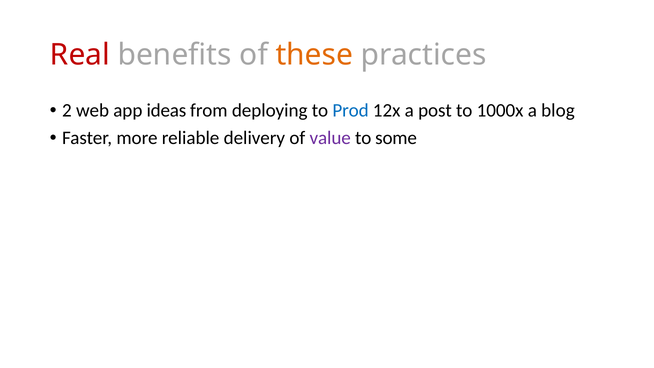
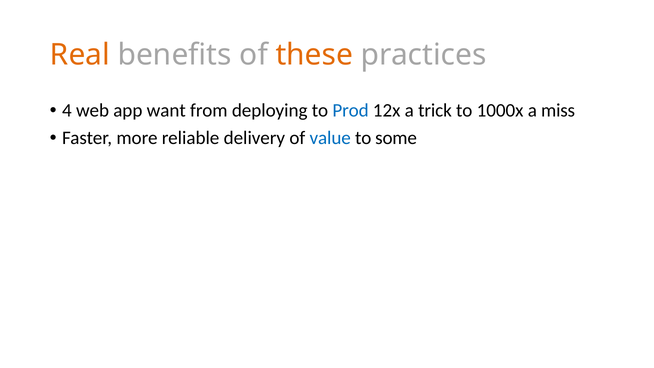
Real colour: red -> orange (80, 55)
2: 2 -> 4 (67, 111)
ideas: ideas -> want (166, 111)
post: post -> trick (435, 111)
blog: blog -> miss (558, 111)
value colour: purple -> blue (330, 138)
